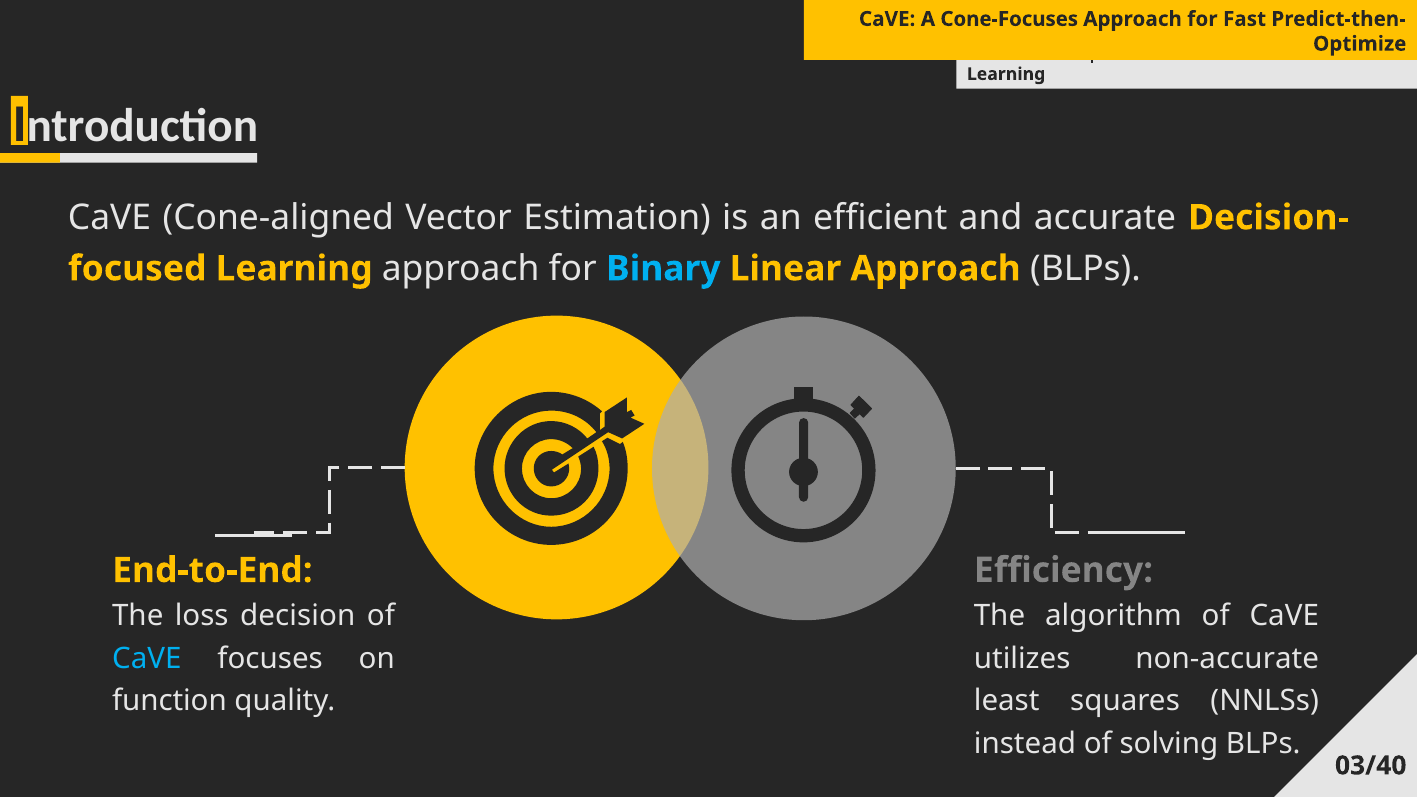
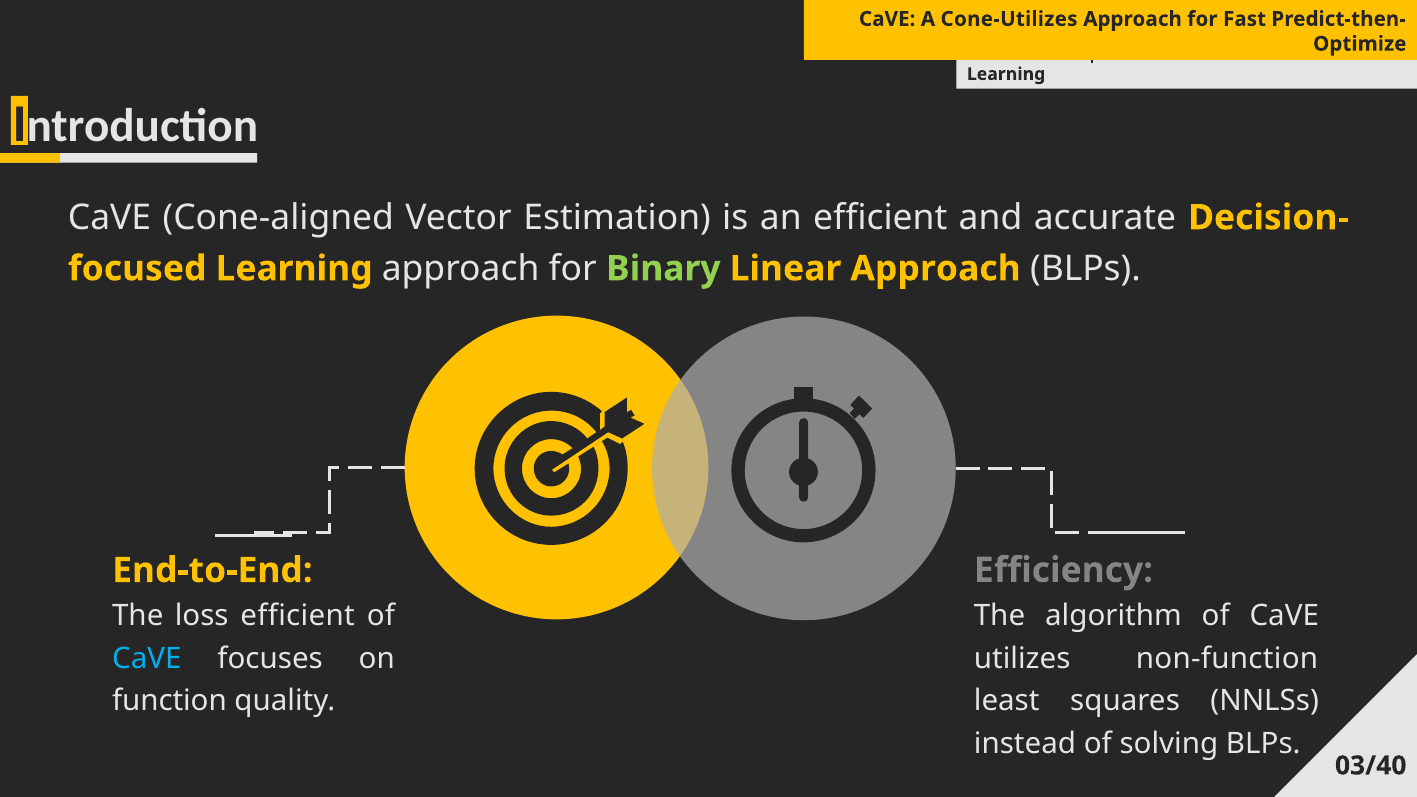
Cone-Focuses: Cone-Focuses -> Cone-Utilizes (1009, 19)
Binary colour: light blue -> light green (663, 269)
loss decision: decision -> efficient (298, 616)
non-accurate: non-accurate -> non-function (1227, 658)
